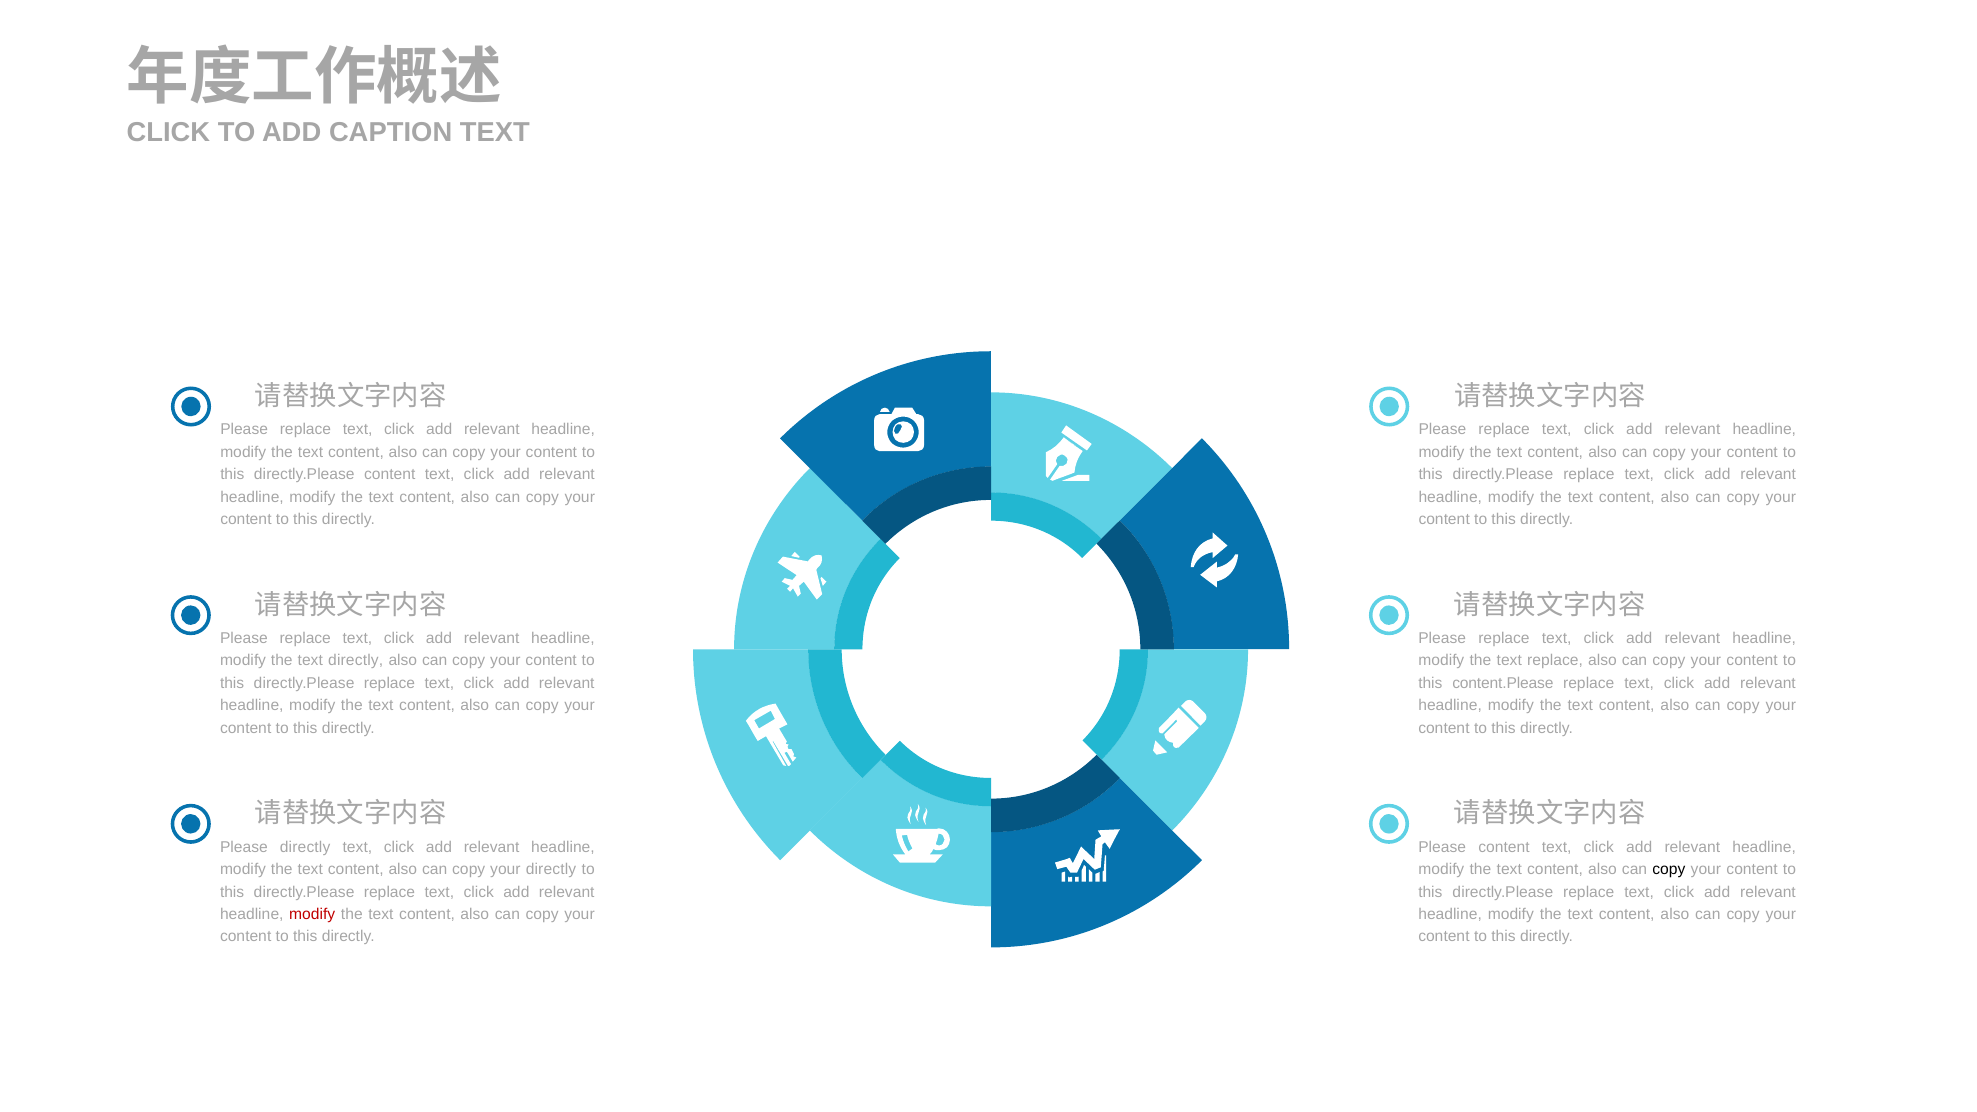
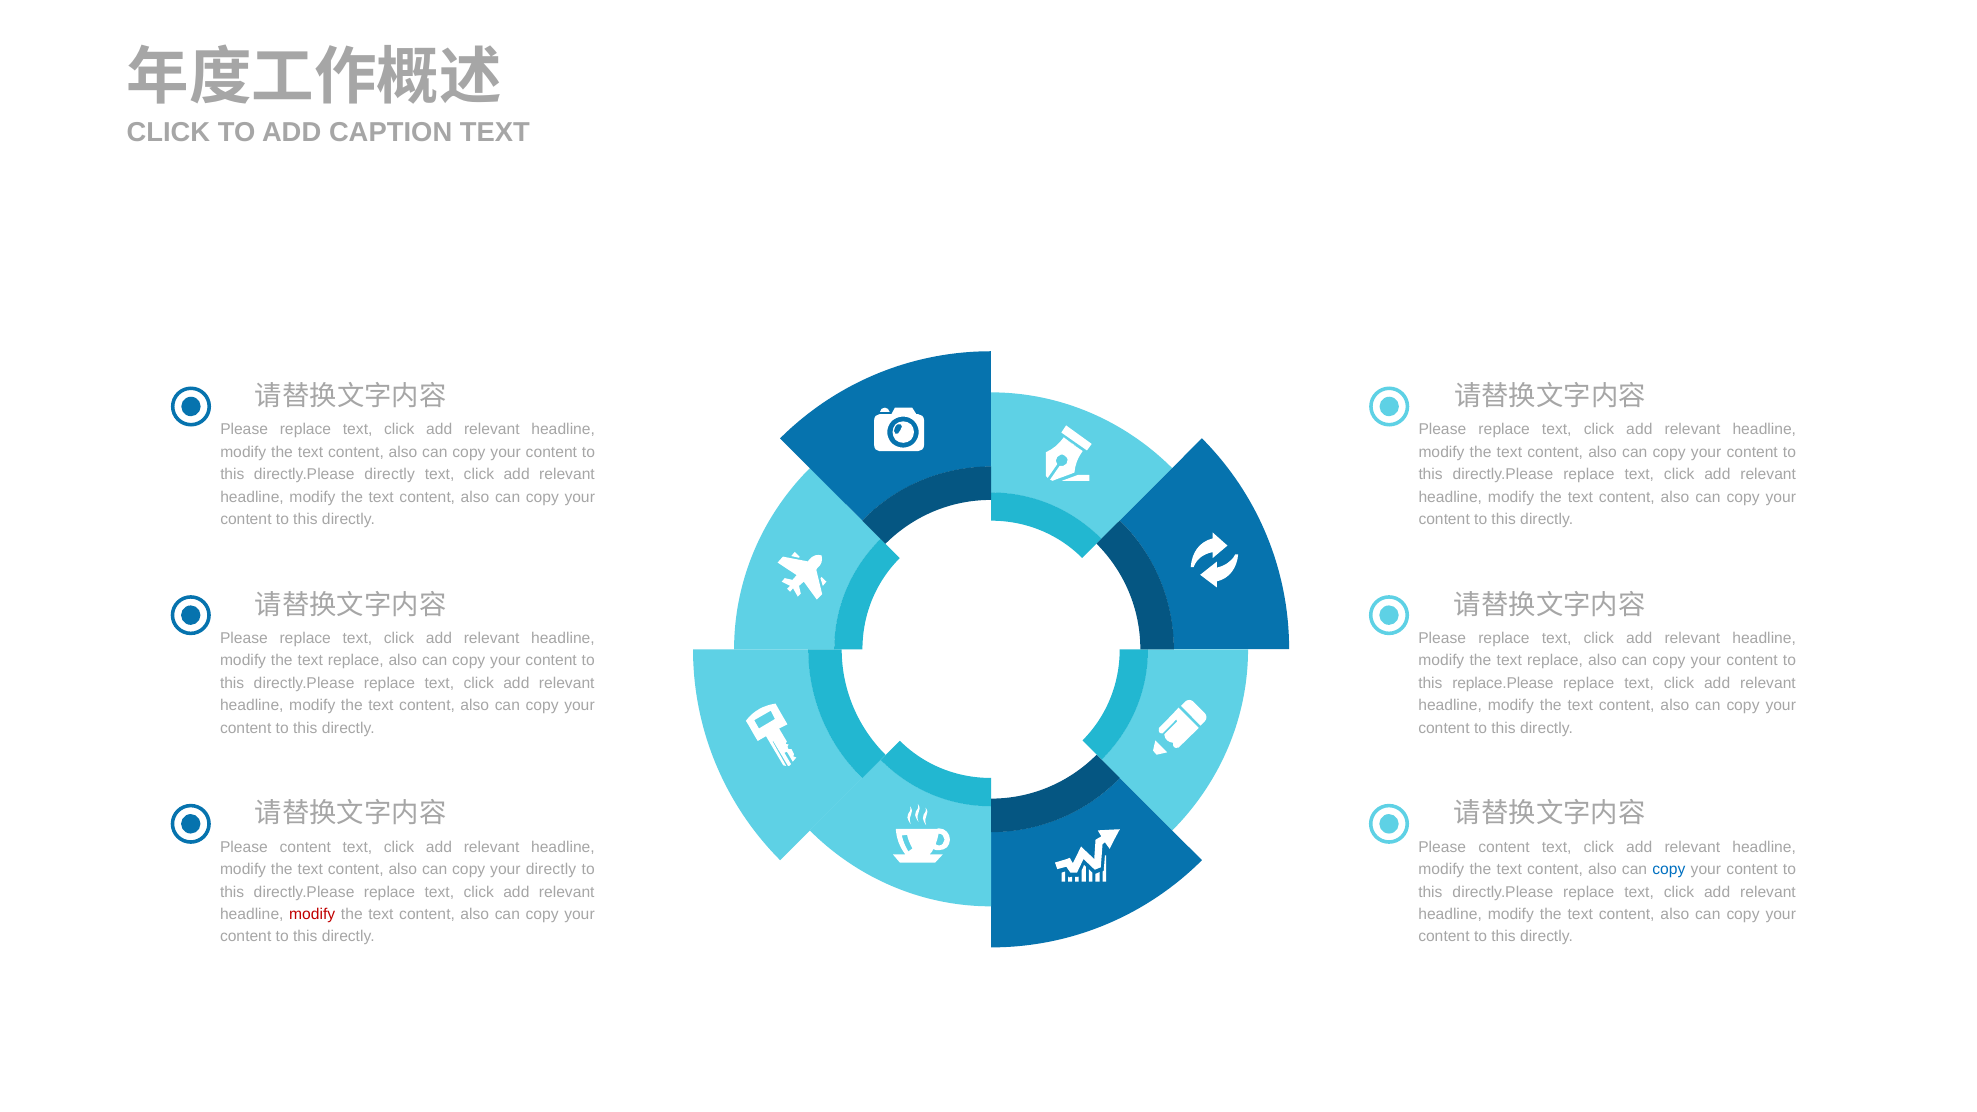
directly.Please content: content -> directly (390, 475)
directly: directly -> replace (356, 661)
content.Please: content.Please -> replace.Please (1503, 683)
directly: directly -> content (305, 847)
copy colour: black -> blue (1669, 869)
